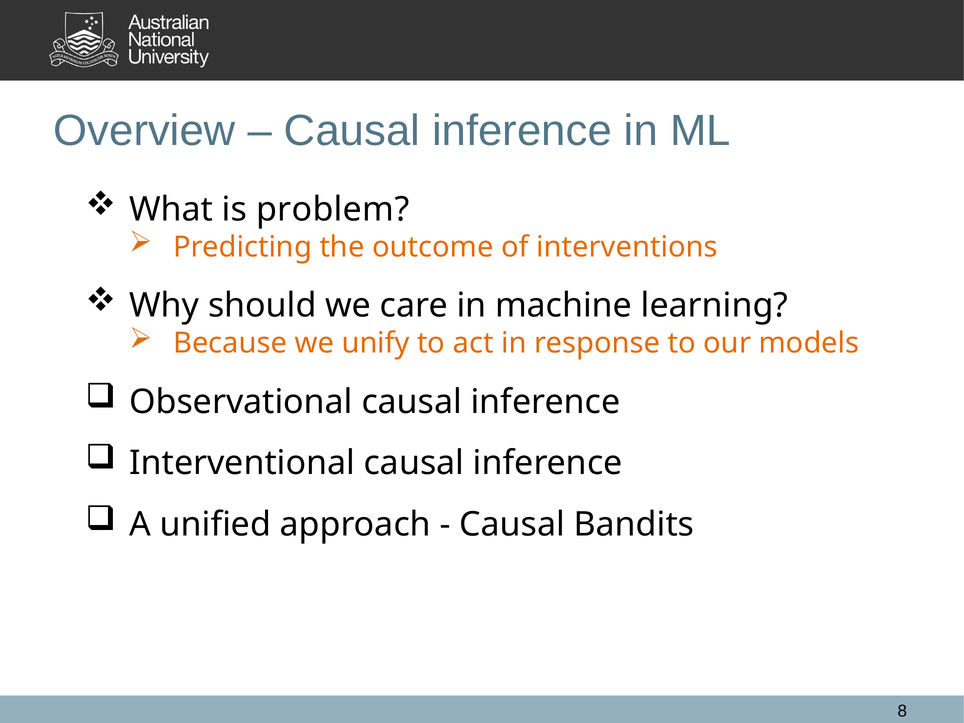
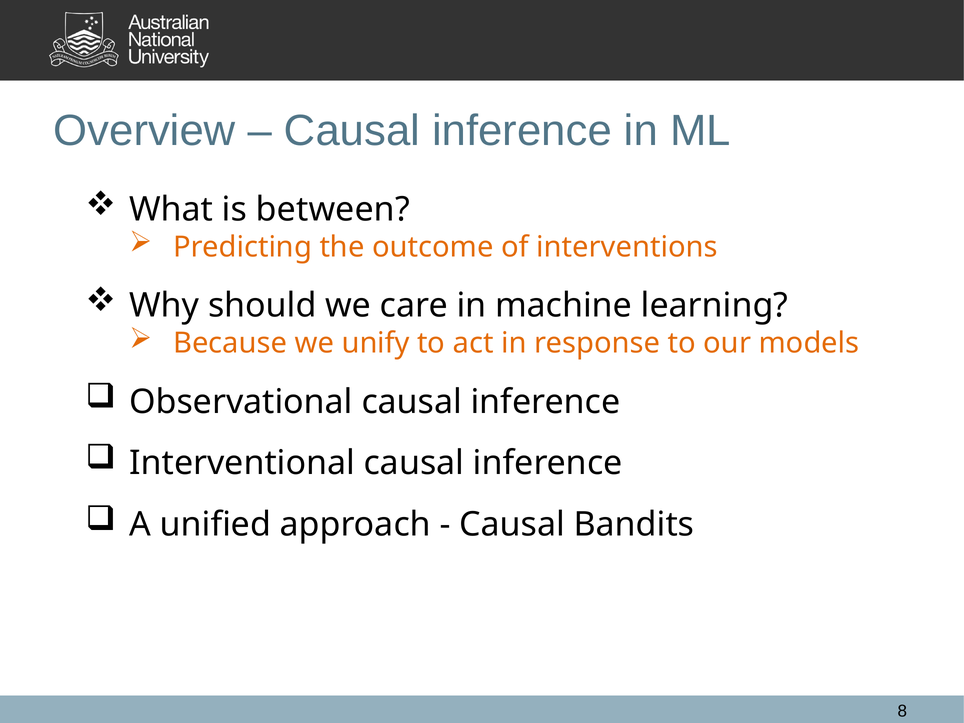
problem: problem -> between (333, 209)
